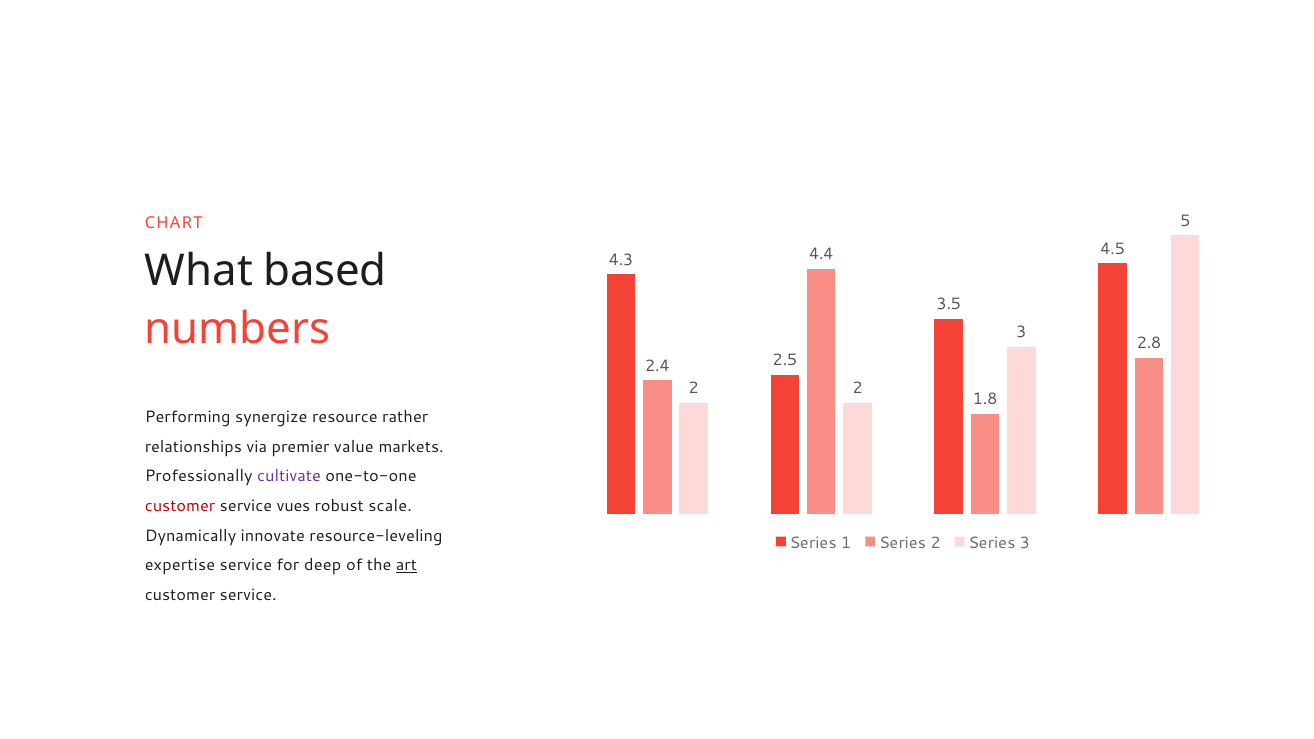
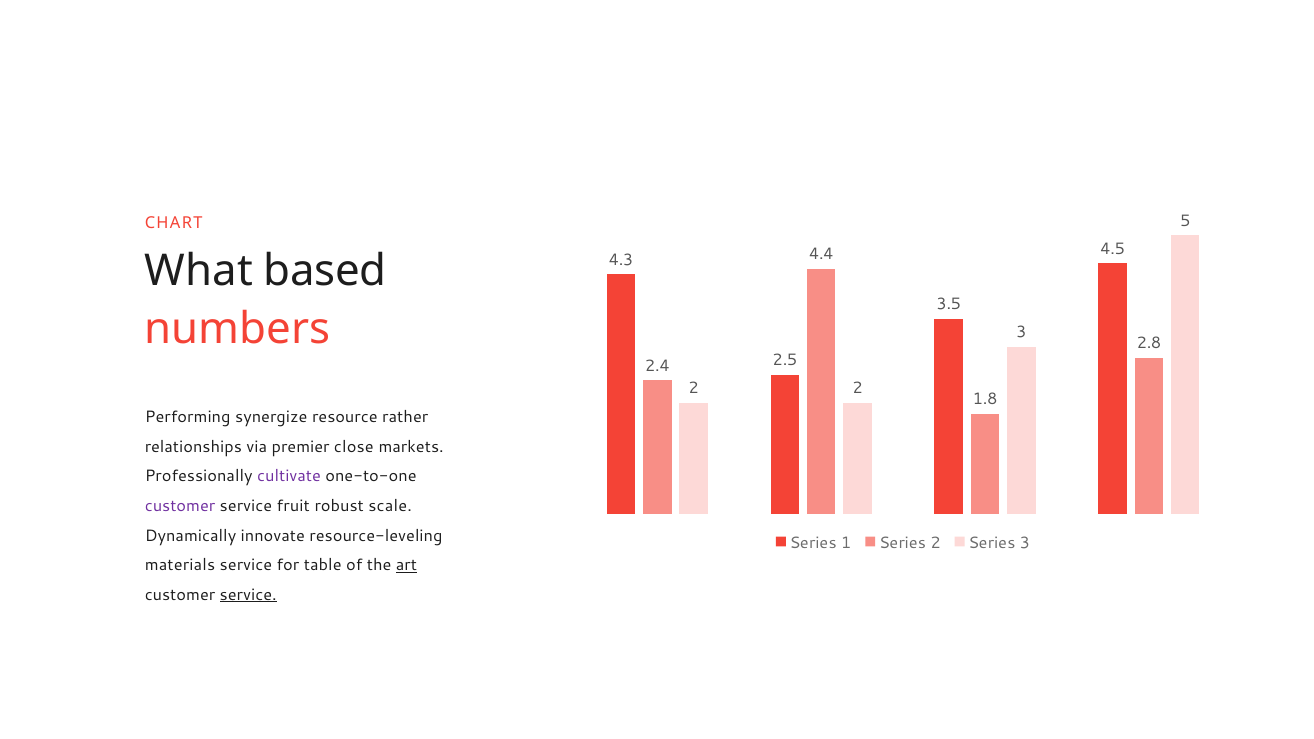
value: value -> close (354, 447)
customer colour: red -> purple (180, 506)
vues: vues -> fruit (293, 506)
expertise: expertise -> materials (180, 565)
deep: deep -> table (323, 565)
service underline: none -> present (248, 595)
